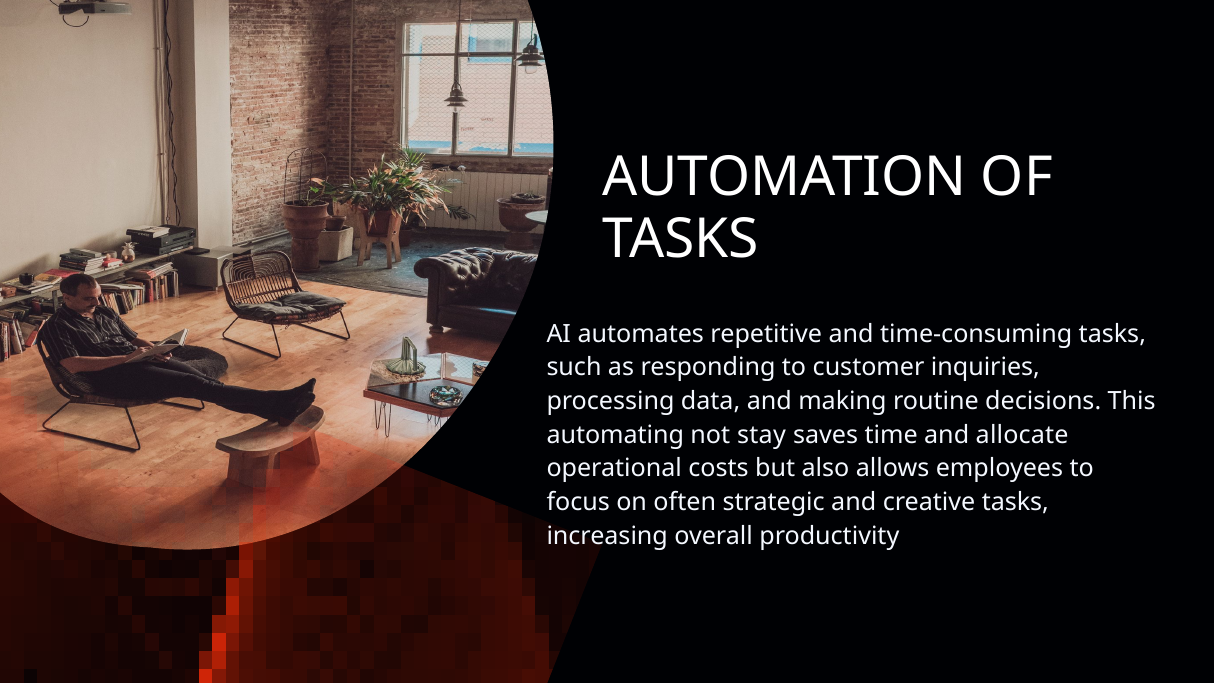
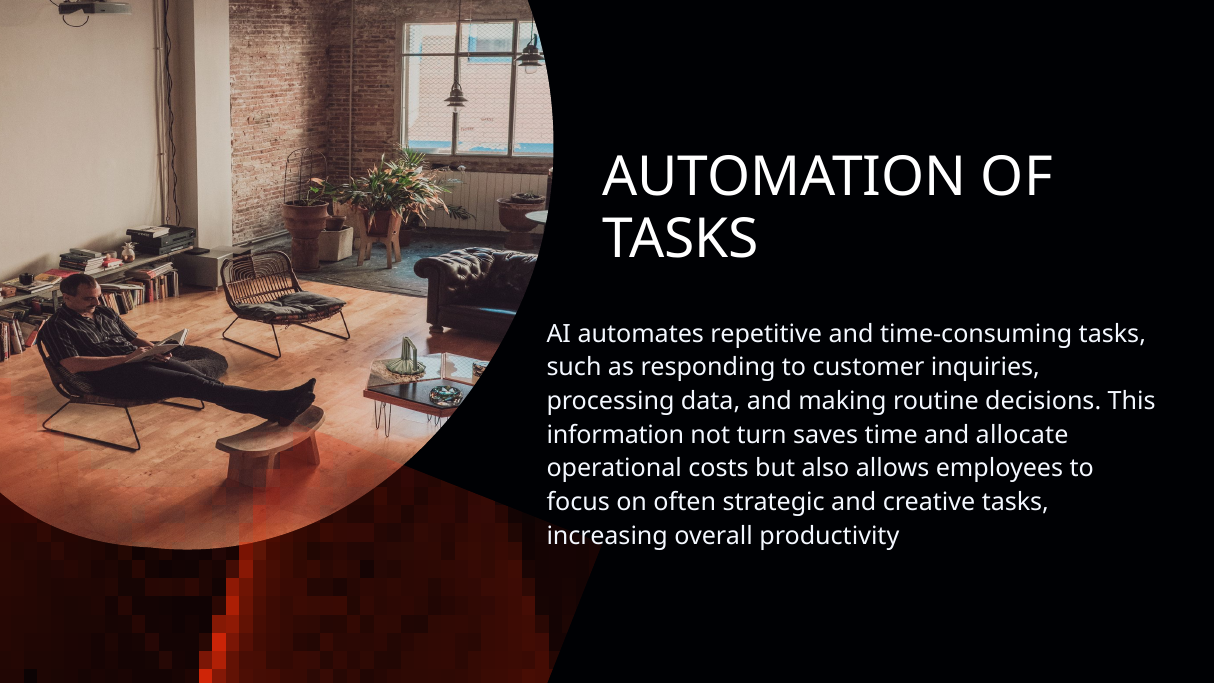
automating: automating -> information (615, 435)
stay: stay -> turn (762, 435)
